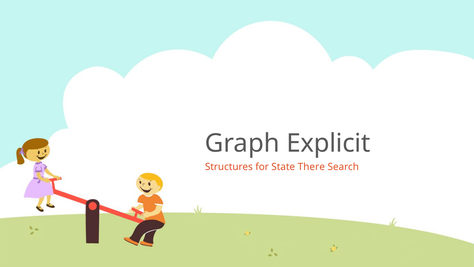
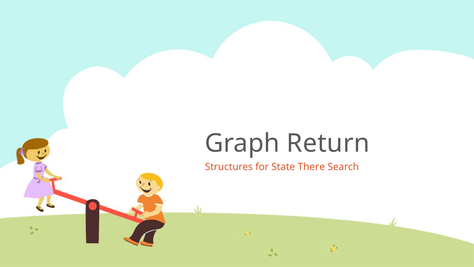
Explicit: Explicit -> Return (328, 143)
